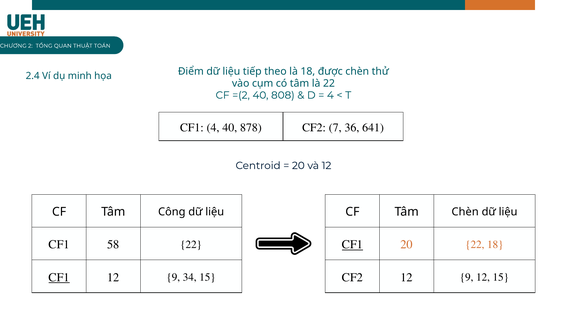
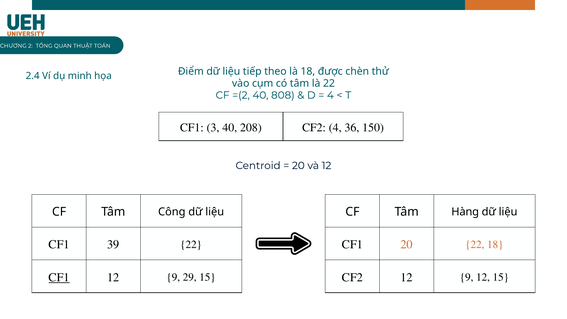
CF1 4: 4 -> 3 (213, 127)
878: 878 -> 208 (251, 127)
CF2 7: 7 -> 4 (335, 127)
641: 641 -> 150 (373, 127)
Tâm Chèn: Chèn -> Hàng (465, 212)
58: 58 -> 39 (113, 245)
CF1 underline: present -> none (352, 245)
34: 34 -> 29 (190, 277)
